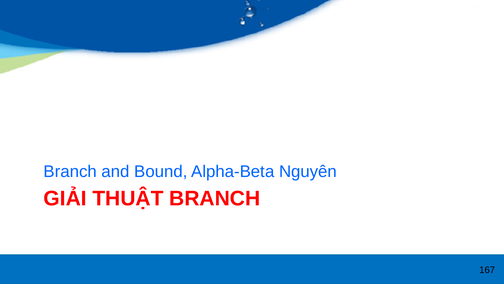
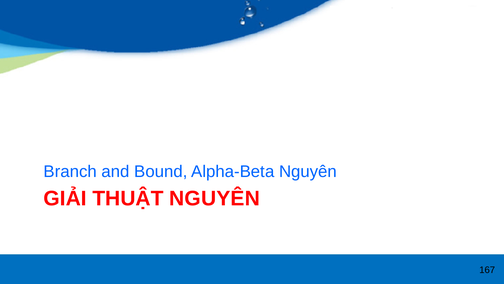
THUẬT BRANCH: BRANCH -> NGUYÊN (215, 198)
